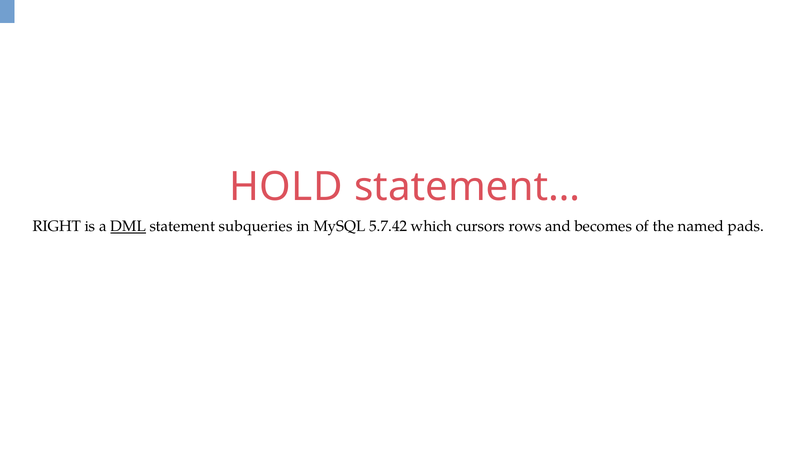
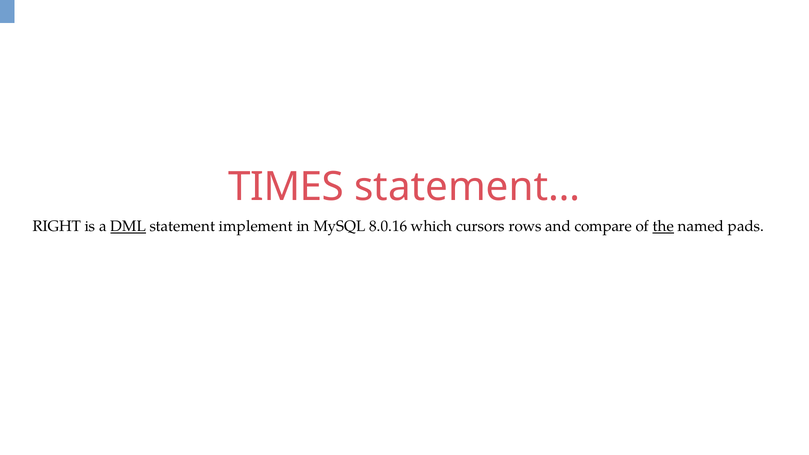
HOLD: HOLD -> TIMES (286, 187)
subqueries: subqueries -> implement (256, 226)
5.7.42: 5.7.42 -> 8.0.16 (388, 226)
becomes: becomes -> compare (603, 226)
the underline: none -> present (663, 226)
